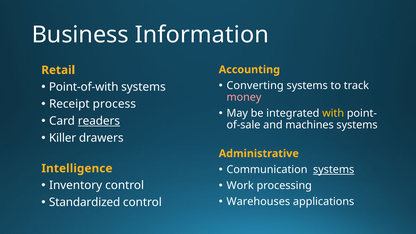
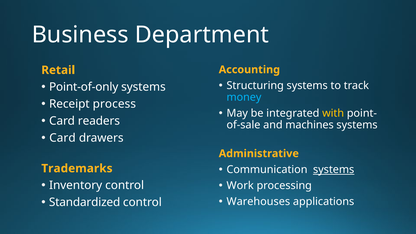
Information: Information -> Department (202, 35)
Converting: Converting -> Structuring (255, 86)
Point-of-with: Point-of-with -> Point-of-only (84, 87)
money colour: pink -> light blue (244, 97)
readers underline: present -> none (99, 121)
Killer: Killer -> Card (62, 138)
Intelligence: Intelligence -> Trademarks (77, 168)
